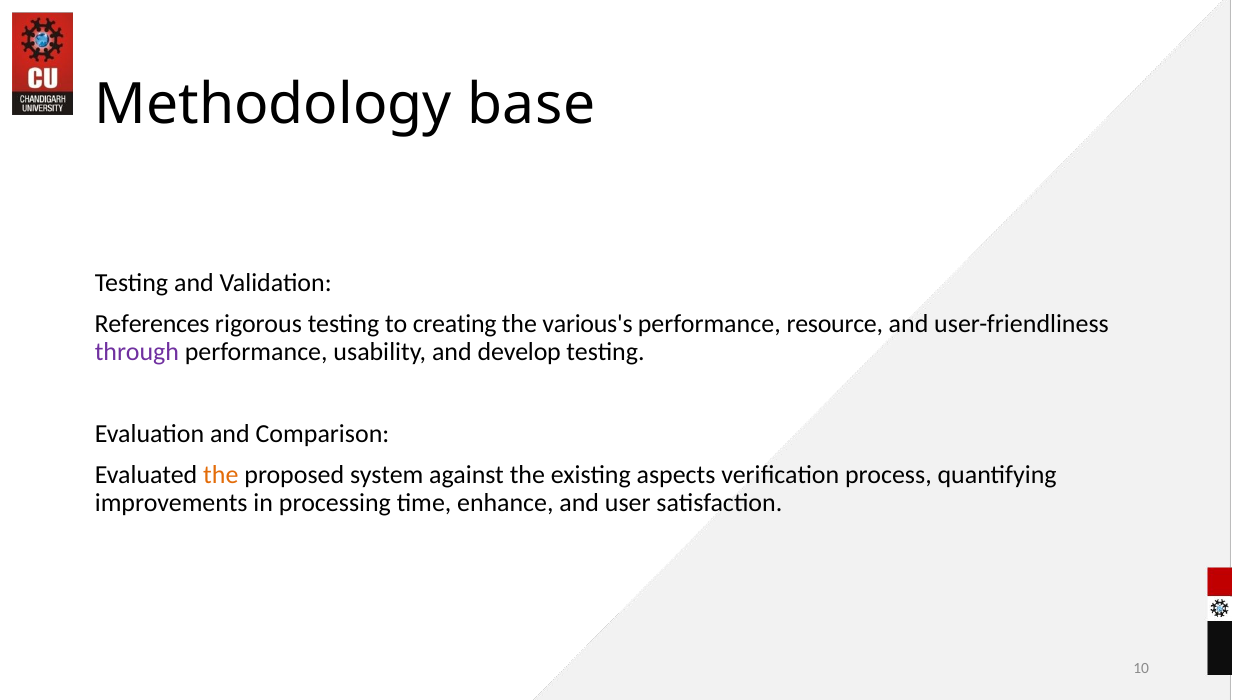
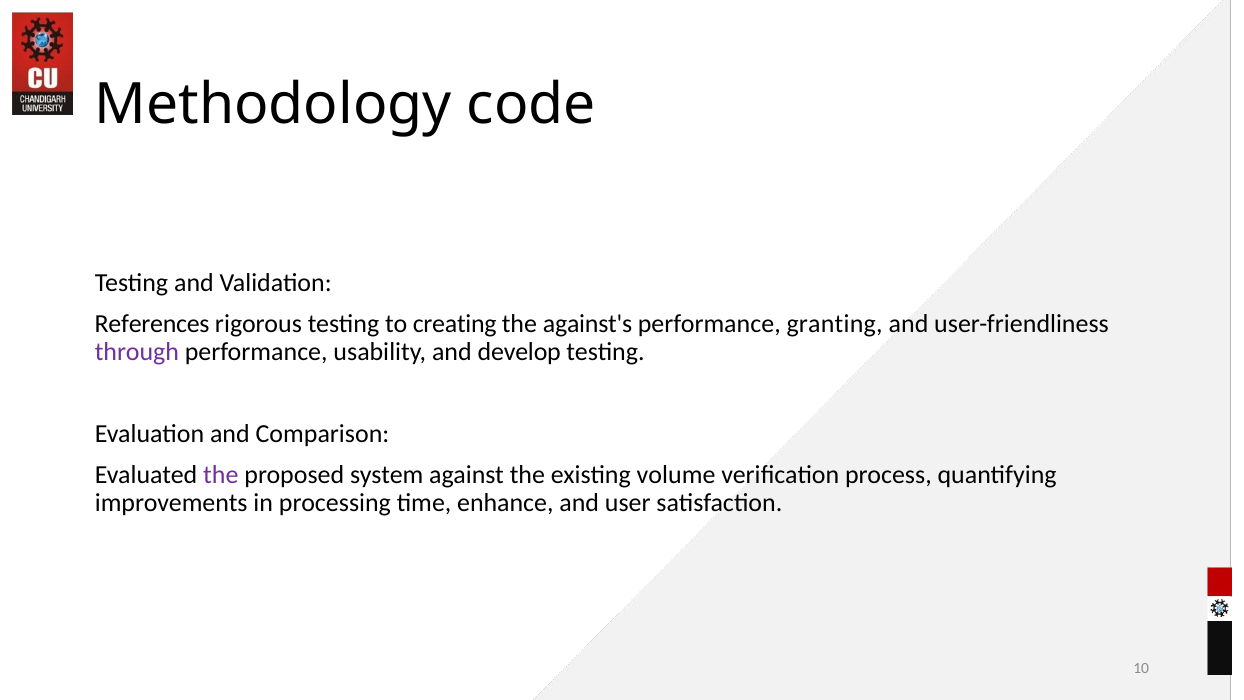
base: base -> code (531, 104)
various's: various's -> against's (588, 324)
resource: resource -> granting (835, 324)
the colour: orange -> purple (221, 475)
aspects: aspects -> volume (676, 475)
